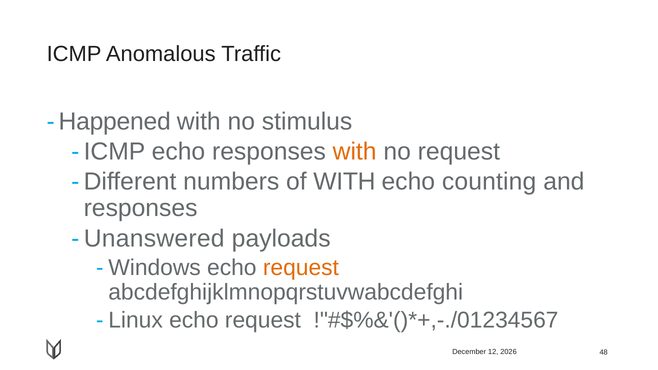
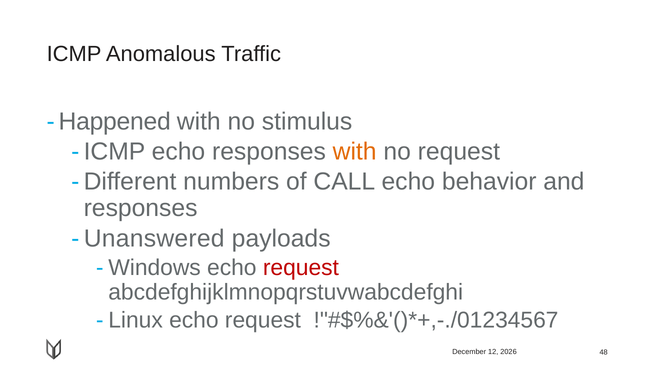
of WITH: WITH -> CALL (344, 182)
counting: counting -> behavior (489, 182)
request colour: orange -> red (301, 268)
